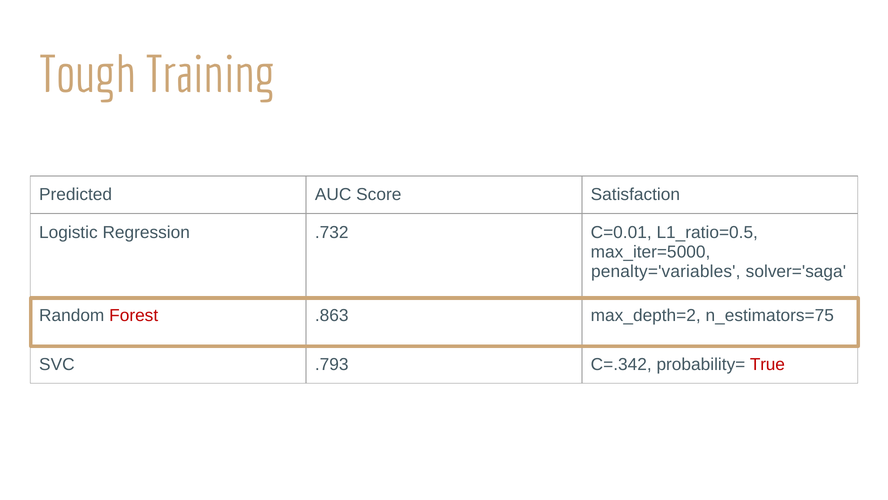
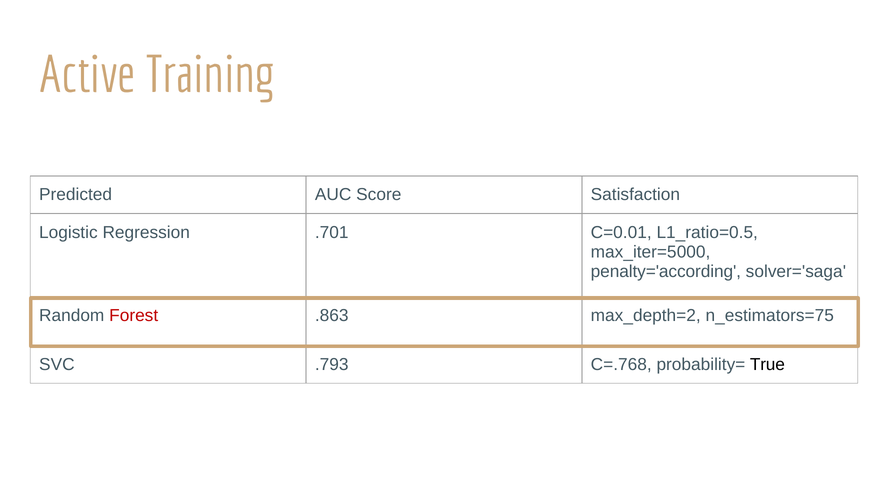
Tough: Tough -> Active (87, 75)
.732: .732 -> .701 (332, 232)
penalty='variables: penalty='variables -> penalty='according (666, 271)
C=.342: C=.342 -> C=.768 (621, 364)
True colour: red -> black (767, 364)
